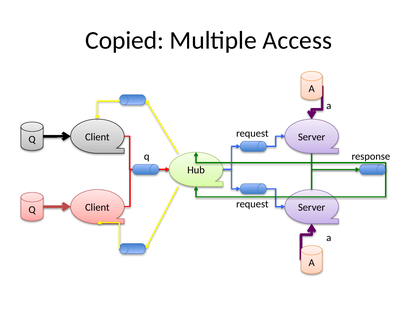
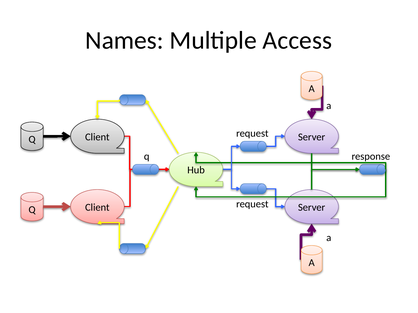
Copied: Copied -> Names (125, 40)
